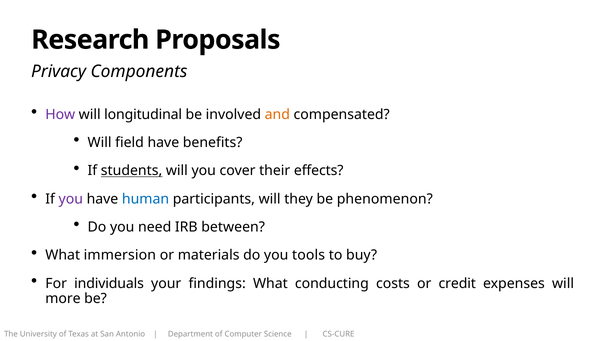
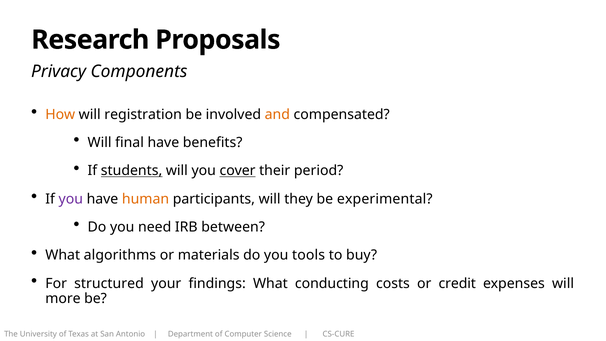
How colour: purple -> orange (60, 114)
longitudinal: longitudinal -> registration (143, 114)
field: field -> final (130, 143)
cover underline: none -> present (238, 171)
effects: effects -> period (319, 171)
human colour: blue -> orange (146, 199)
phenomenon: phenomenon -> experimental (385, 199)
immersion: immersion -> algorithms (120, 255)
individuals: individuals -> structured (109, 283)
